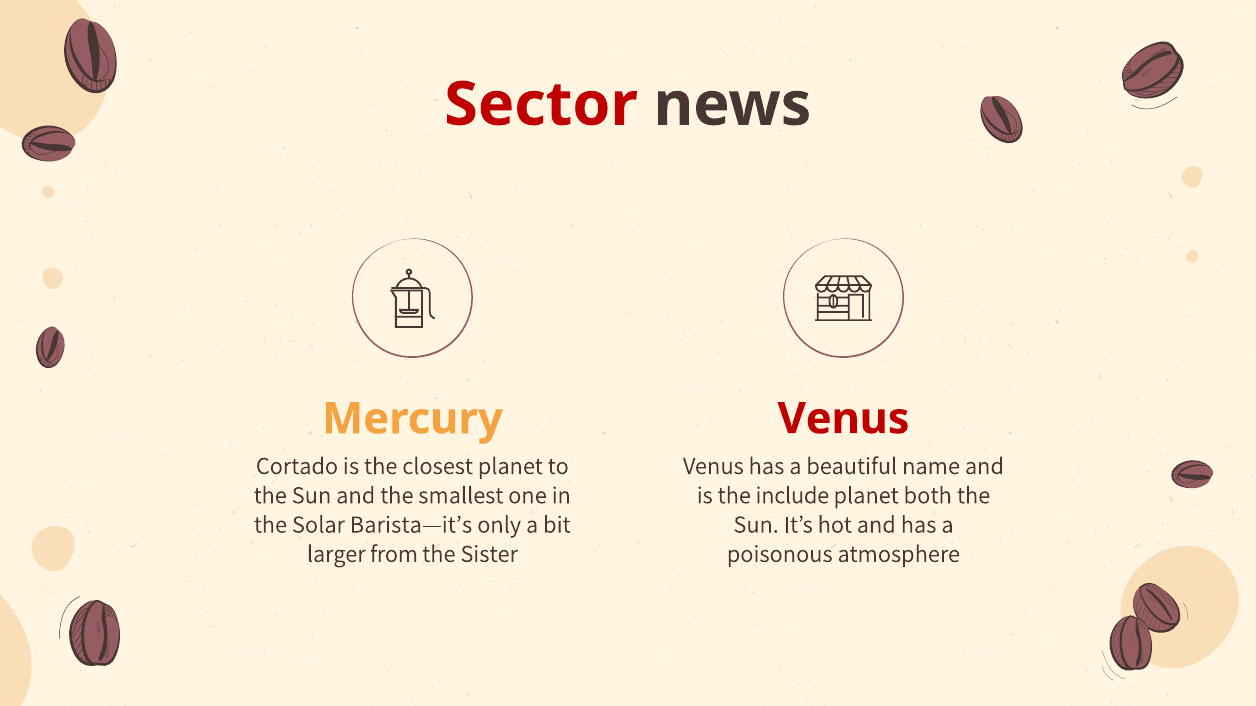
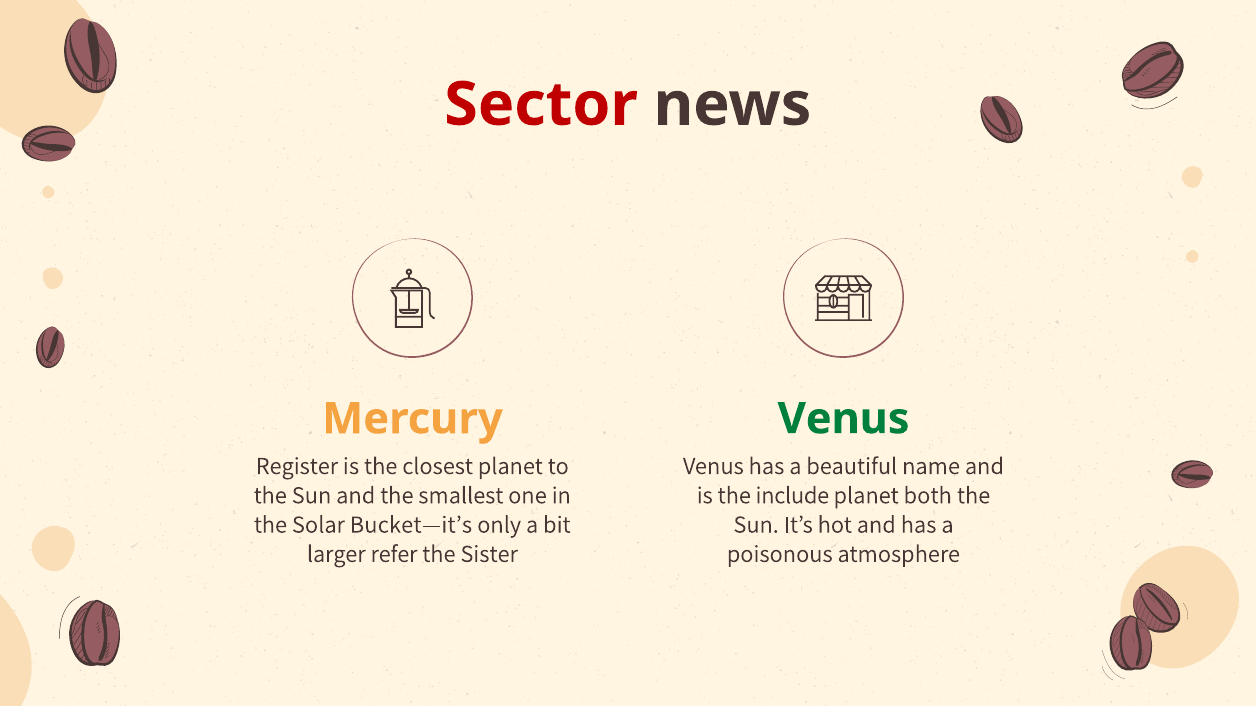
Venus colour: red -> green (844, 419)
Cortado: Cortado -> Register (297, 466)
Barista—it’s: Barista—it’s -> Bucket—it’s (411, 525)
from: from -> refer (394, 554)
